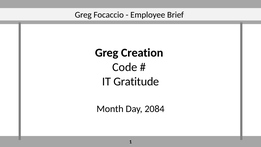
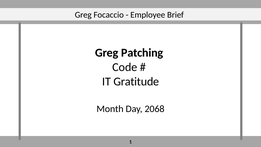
Creation: Creation -> Patching (142, 53)
2084: 2084 -> 2068 (155, 109)
